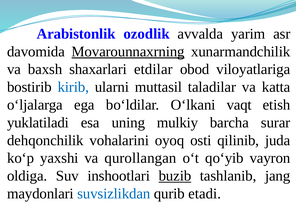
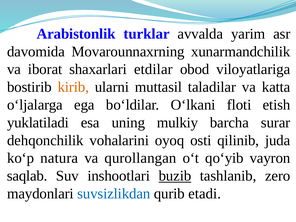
ozodlik: ozodlik -> turklar (147, 34)
Movarounnaxrning underline: present -> none (128, 52)
baxsh: baxsh -> iborat (45, 69)
kirib colour: blue -> orange (73, 87)
vaqt: vaqt -> floti (239, 105)
yaxshi: yaxshi -> natura (59, 158)
oldiga: oldiga -> saqlab (27, 176)
jang: jang -> zero (278, 176)
